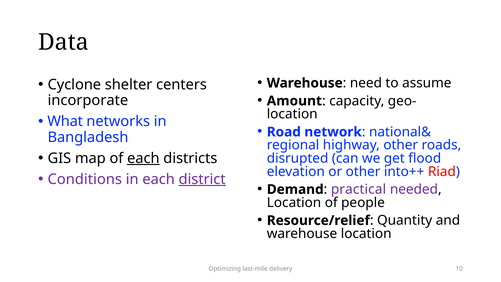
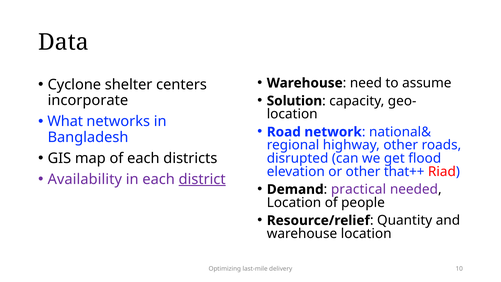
Amount: Amount -> Solution (294, 101)
each underline: present -> none (143, 158)
into++: into++ -> that++ (404, 171)
Conditions: Conditions -> Availability (85, 179)
